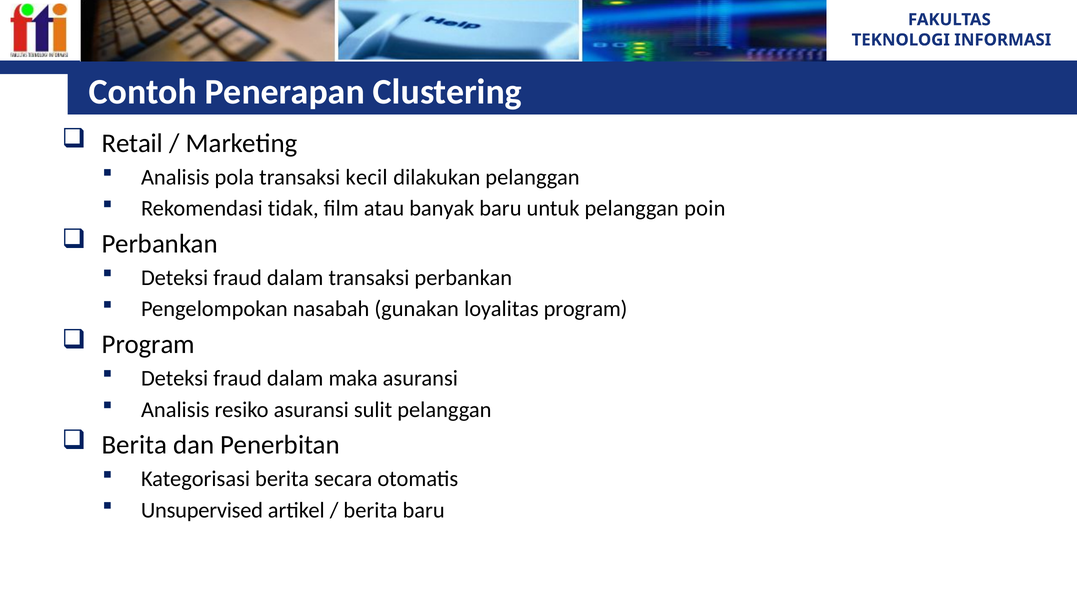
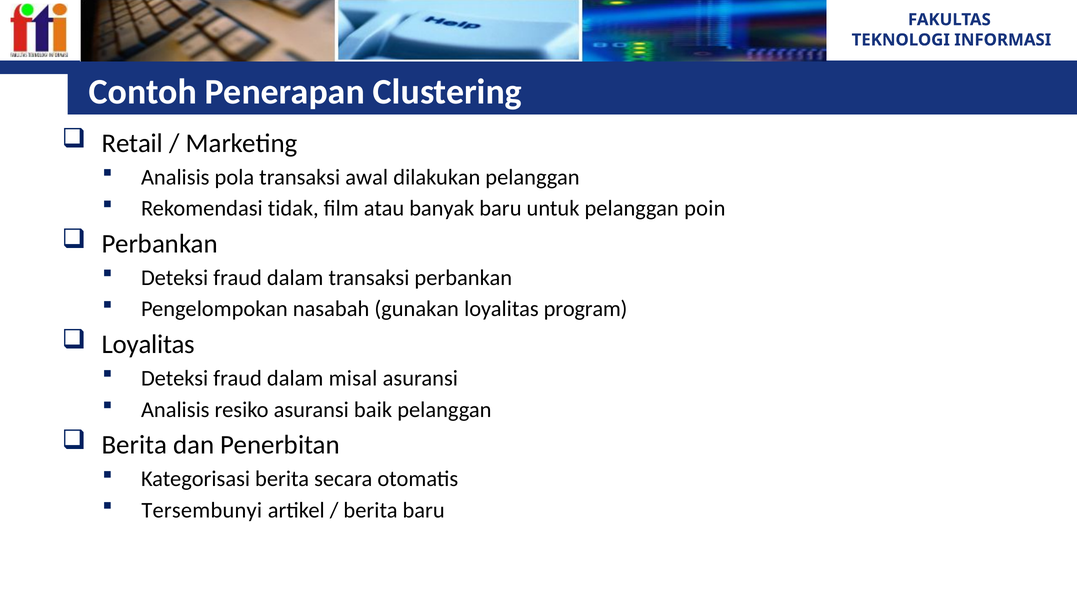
kecil: kecil -> awal (367, 177)
Program: Program -> Loyalitas (148, 344)
maka: maka -> misal (353, 378)
sulit: sulit -> baik (373, 410)
Unsupervised: Unsupervised -> Tersembunyi (202, 510)
